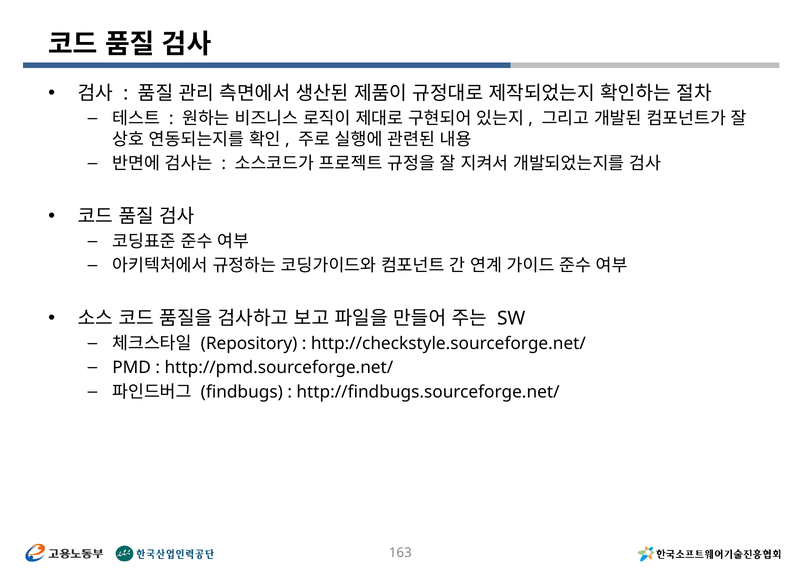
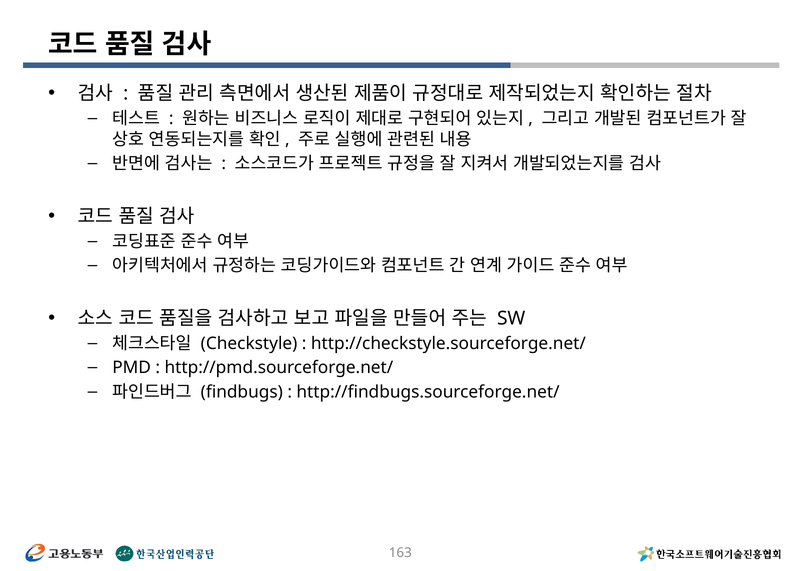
Repository: Repository -> Checkstyle (249, 344)
